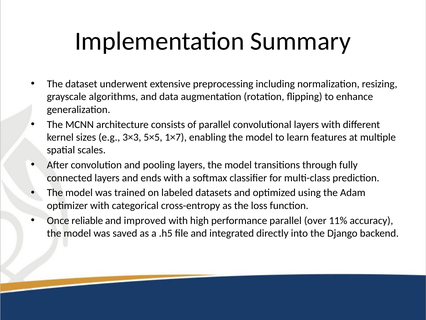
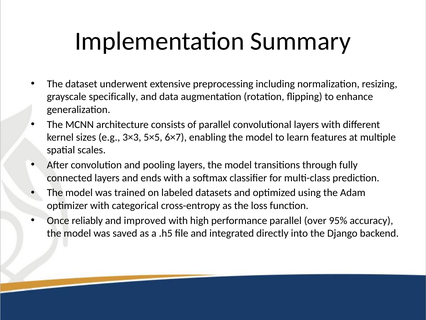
algorithms: algorithms -> specifically (113, 97)
1×7: 1×7 -> 6×7 (176, 137)
reliable: reliable -> reliably (87, 220)
11%: 11% -> 95% (338, 220)
